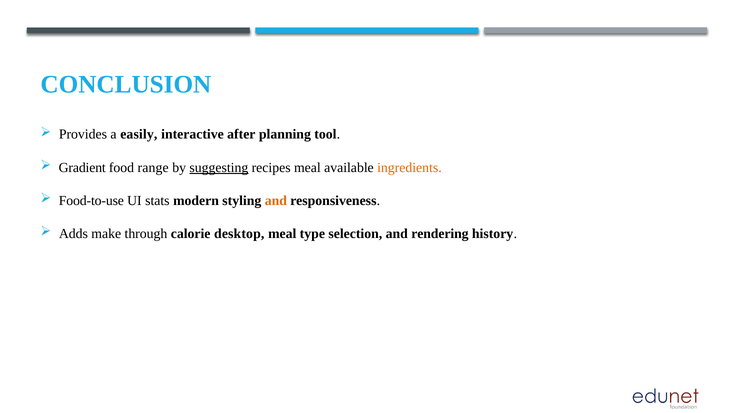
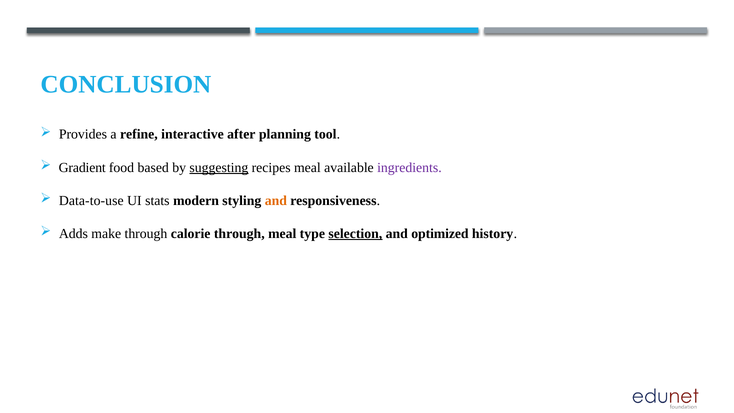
easily: easily -> refine (139, 134)
range: range -> based (153, 167)
ingredients colour: orange -> purple (409, 167)
Food-to-use: Food-to-use -> Data-to-use (91, 200)
calorie desktop: desktop -> through (239, 233)
selection underline: none -> present (355, 233)
rendering: rendering -> optimized (440, 233)
